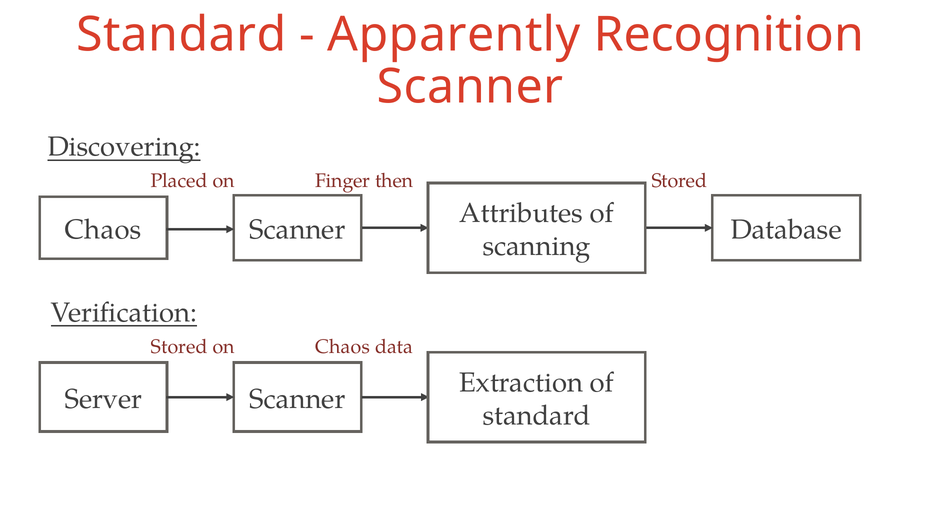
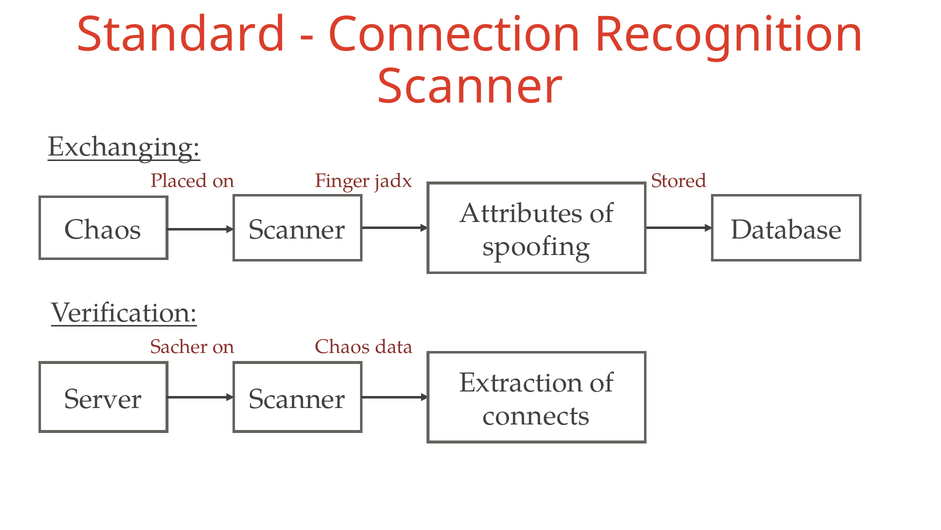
Apparently: Apparently -> Connection (454, 35)
Discovering: Discovering -> Exchanging (124, 147)
then: then -> jadx (394, 180)
scanning: scanning -> spoofing (537, 246)
Stored: Stored -> Sacher (179, 346)
standard: standard -> connects (536, 415)
